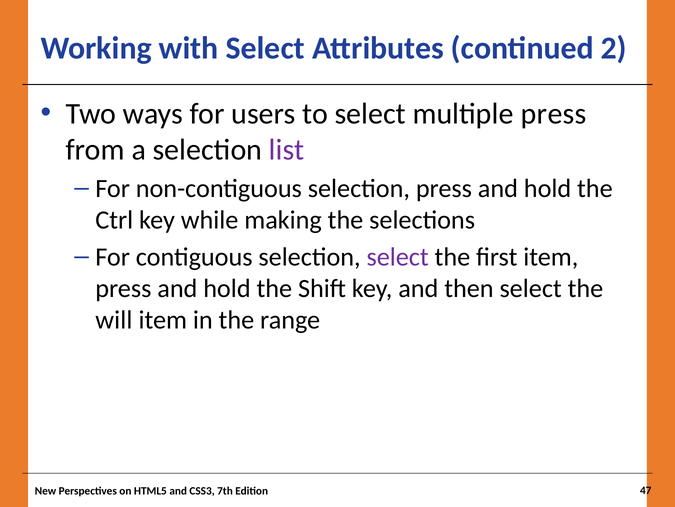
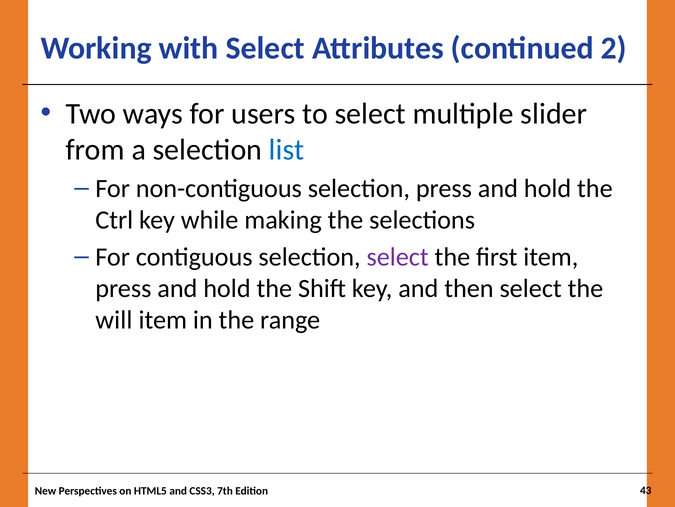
multiple press: press -> slider (554, 113)
list colour: purple -> blue (287, 149)
47: 47 -> 43 (646, 490)
